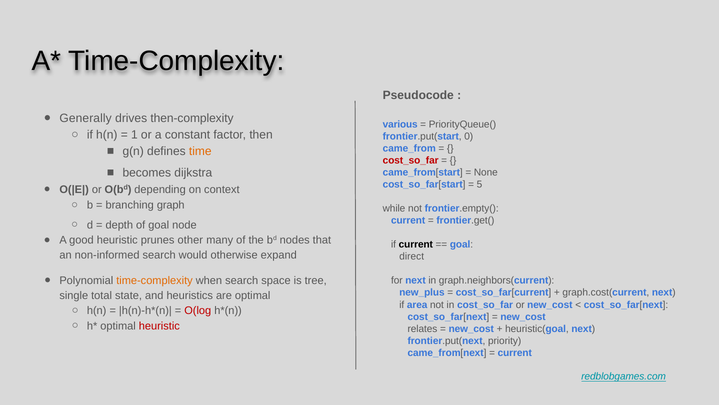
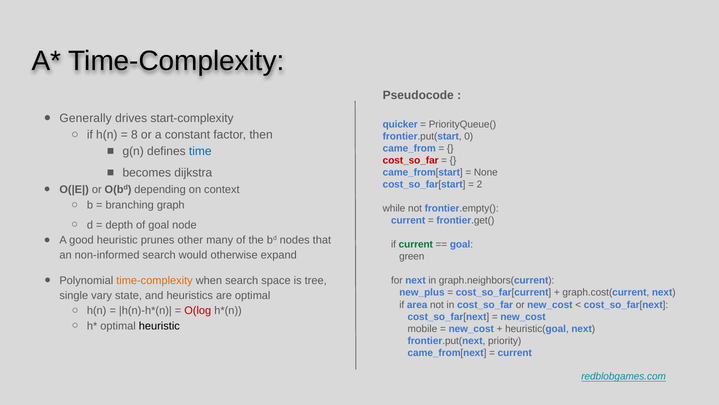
then-complexity: then-complexity -> start-complexity (192, 118)
various: various -> quicker (400, 124)
1: 1 -> 8 (134, 135)
time colour: orange -> blue (200, 151)
5: 5 -> 2 (479, 184)
current colour: black -> green (416, 244)
direct: direct -> green (412, 256)
total: total -> vary (102, 295)
heuristic colour: red -> black (159, 325)
relates: relates -> mobile (422, 328)
